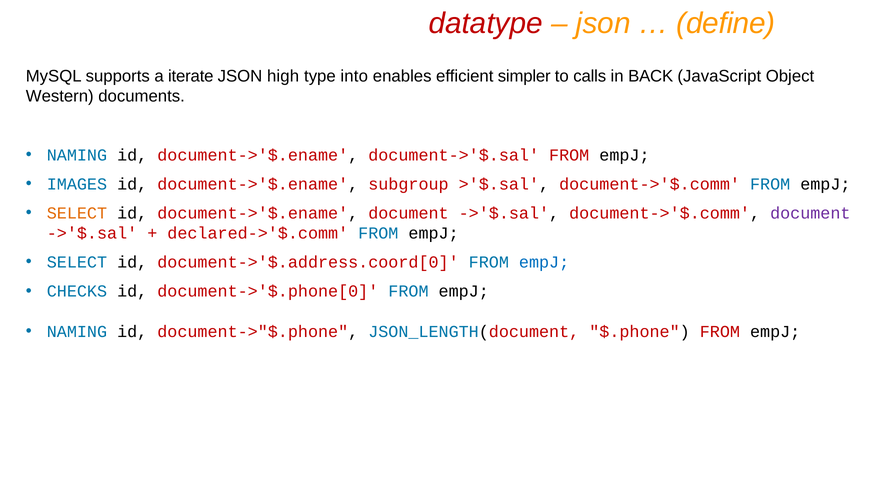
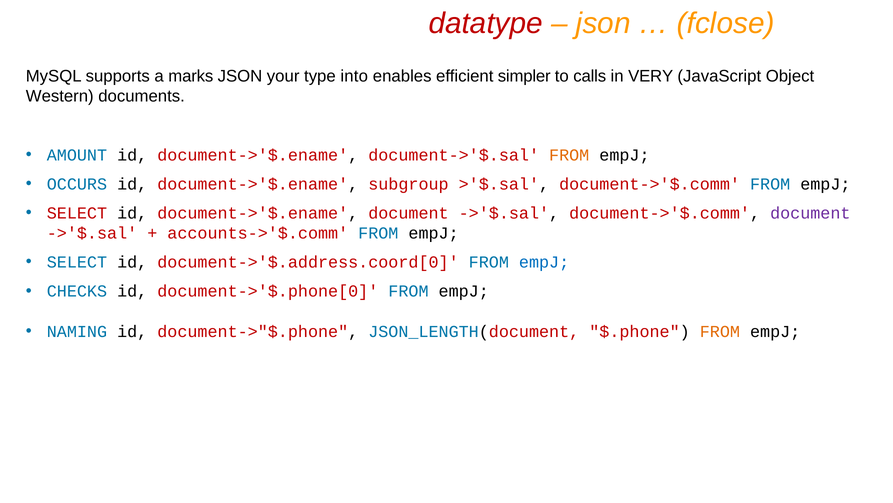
define: define -> fclose (726, 23)
iterate: iterate -> marks (191, 76)
high: high -> your (283, 76)
BACK: BACK -> VERY (651, 76)
NAMING: NAMING -> AMOUNT (77, 155)
FROM colour: red -> orange (569, 155)
IMAGES: IMAGES -> OCCURS (77, 184)
SELECT colour: orange -> red (77, 213)
declared->'$.comm: declared->'$.comm -> accounts->'$.comm (258, 233)
FROM colour: red -> orange (720, 331)
